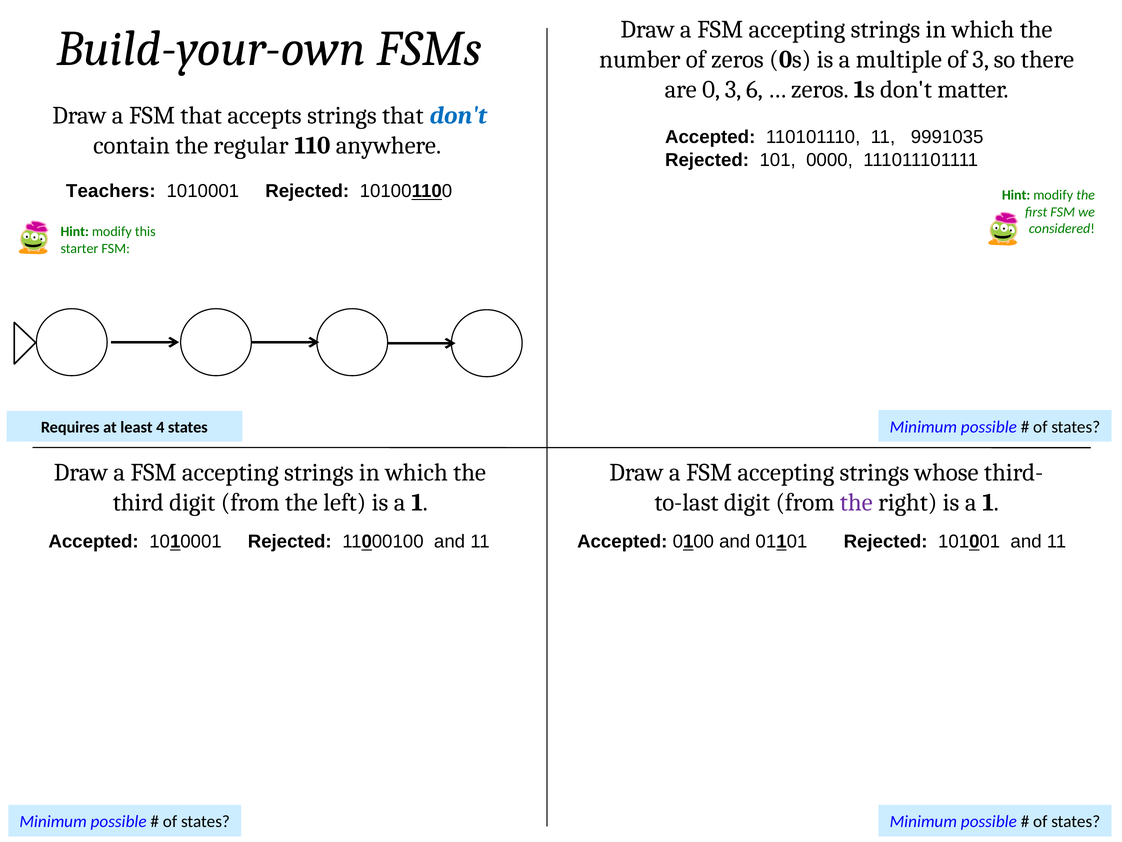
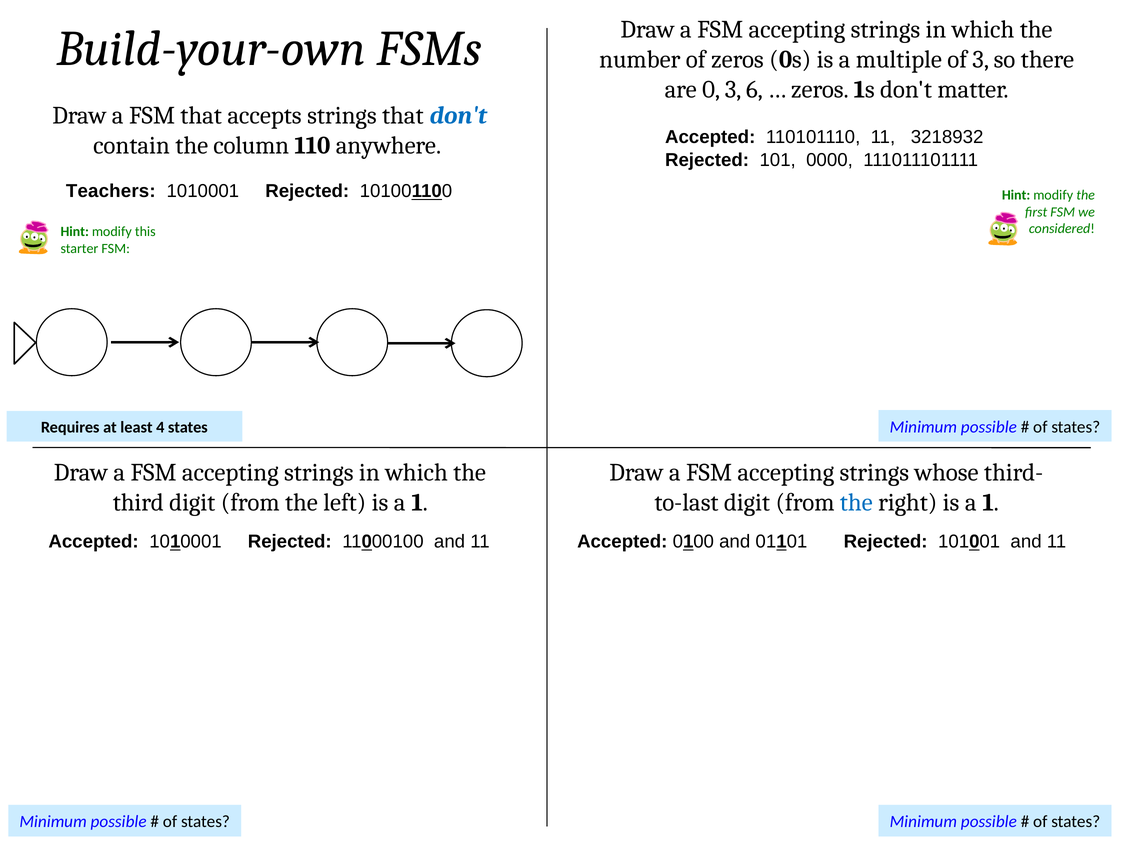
9991035: 9991035 -> 3218932 (947, 137)
regular: regular -> column (251, 145)
the colour: purple -> blue (856, 502)
